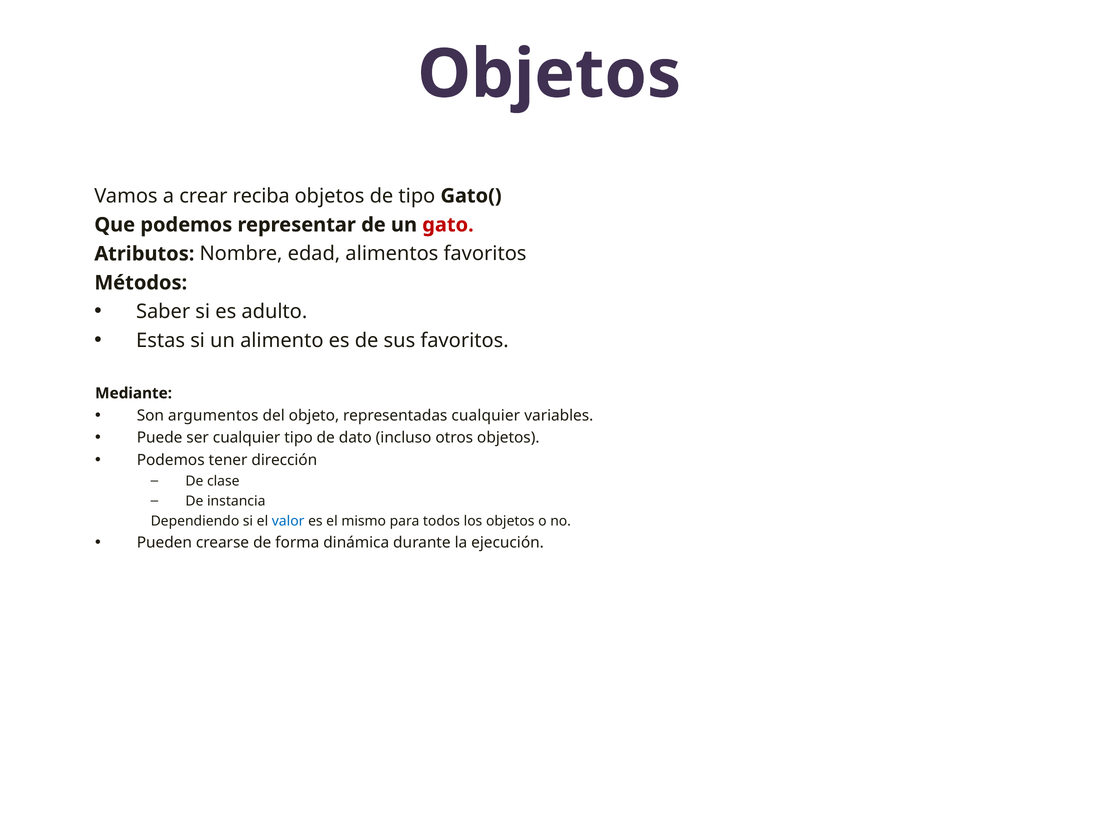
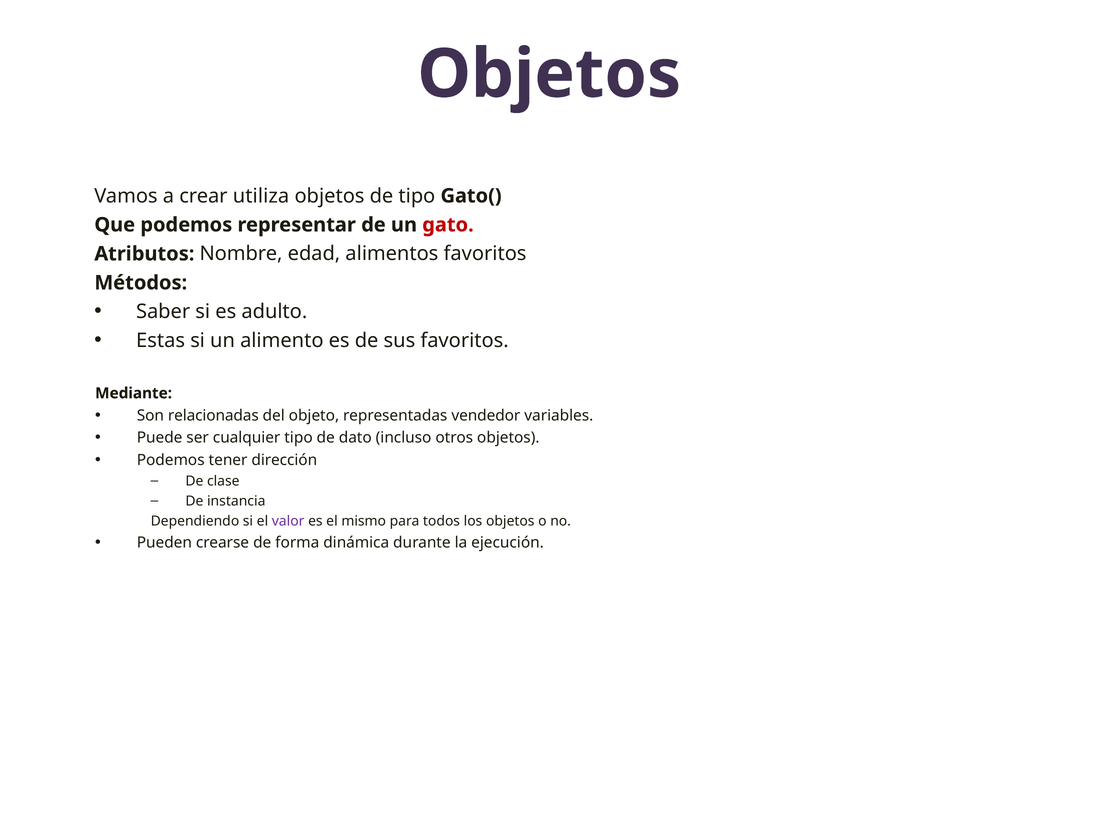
reciba: reciba -> utiliza (261, 196)
argumentos: argumentos -> relacionadas (213, 415)
representadas cualquier: cualquier -> vendedor (486, 415)
valor colour: blue -> purple (288, 521)
